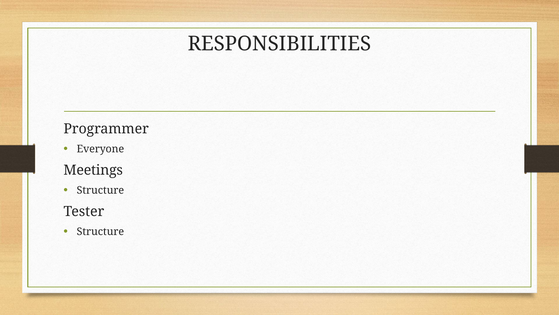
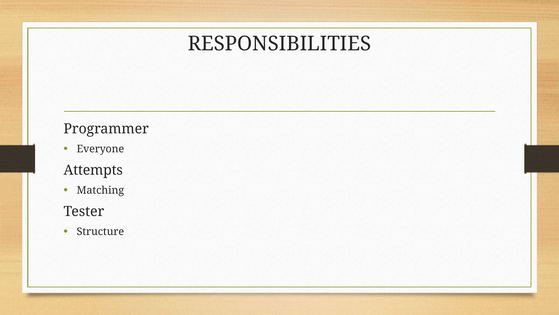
Meetings: Meetings -> Attempts (93, 170)
Structure: Structure -> Matching (100, 190)
